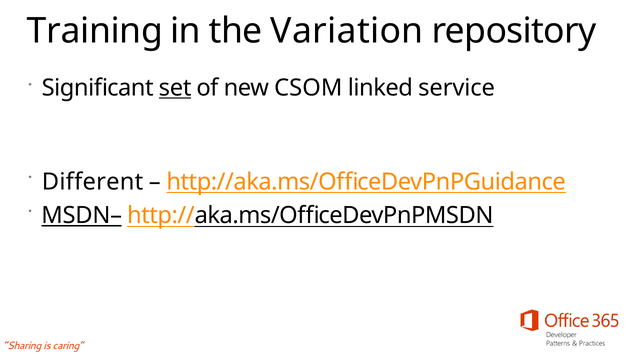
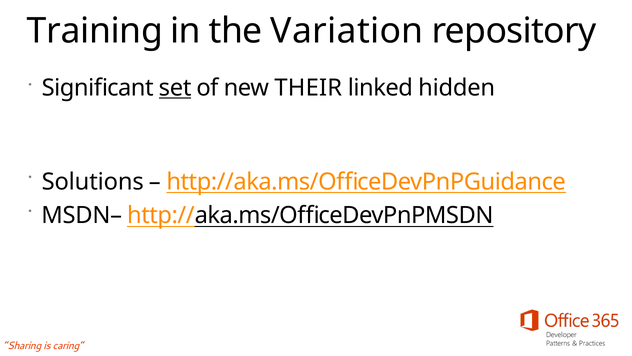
CSOM: CSOM -> THEIR (308, 88)
service: service -> hidden (457, 88)
Different: Different -> Solutions (93, 182)
MSDN– underline: present -> none (82, 215)
